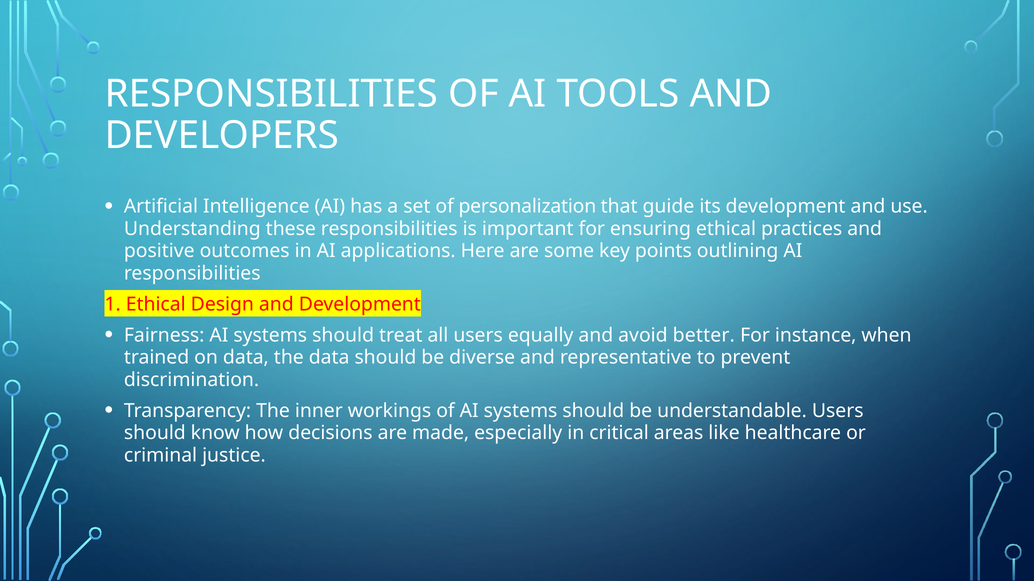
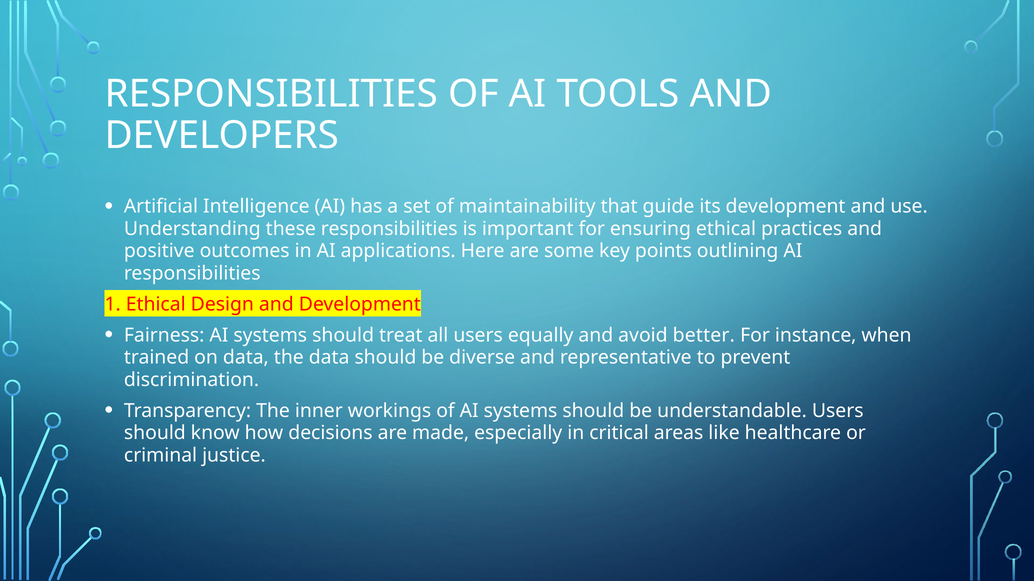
personalization: personalization -> maintainability (527, 207)
